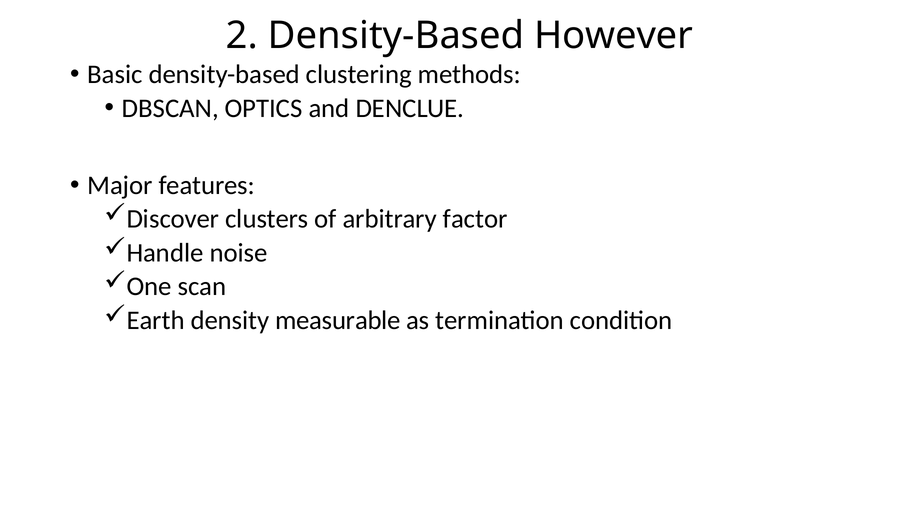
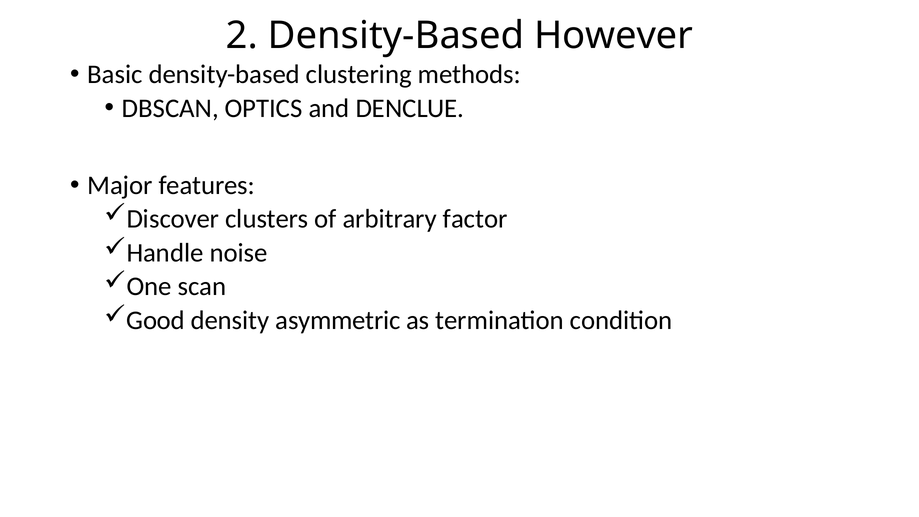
Earth: Earth -> Good (156, 320)
measurable: measurable -> asymmetric (338, 320)
